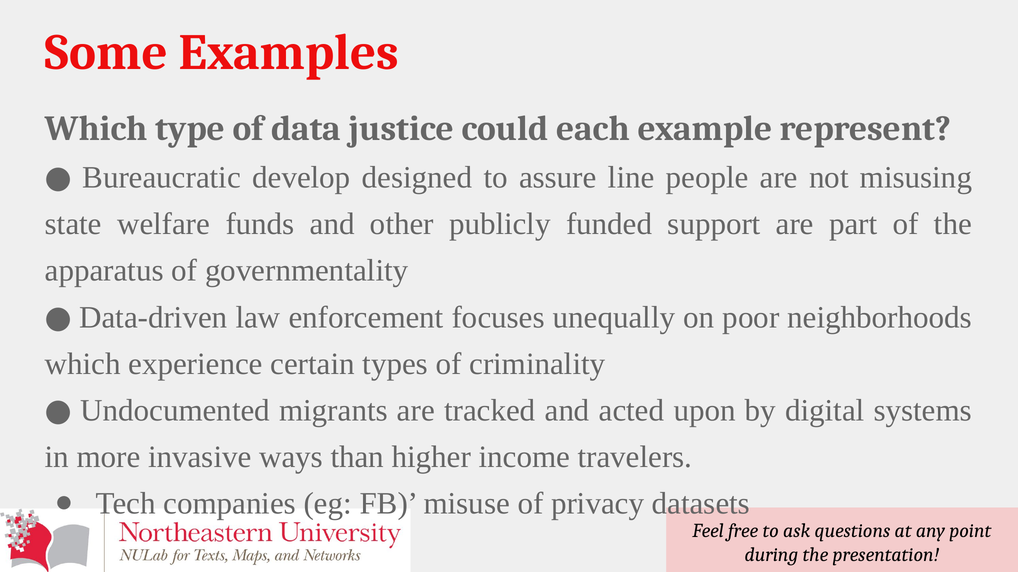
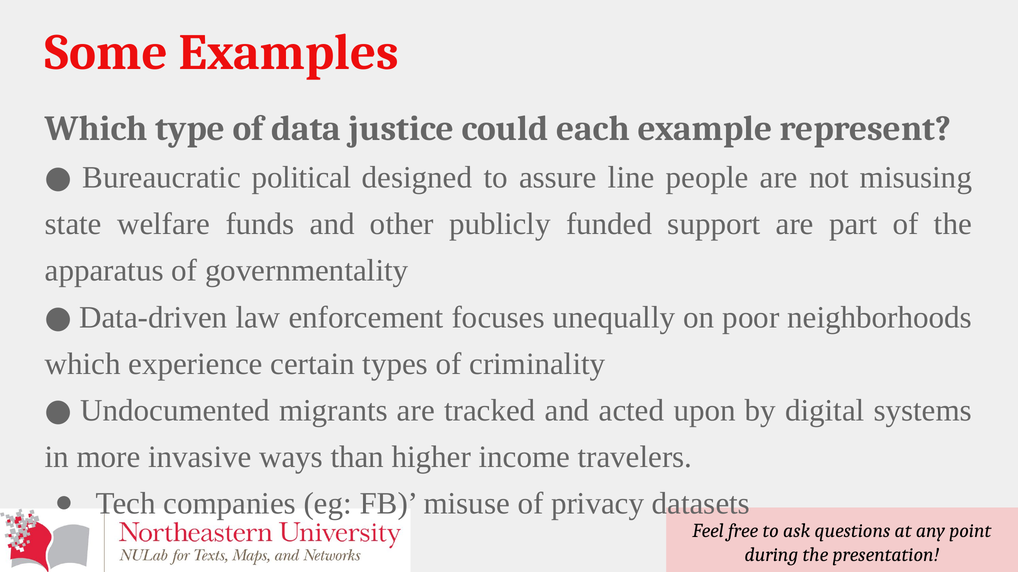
develop: develop -> political (301, 178)
